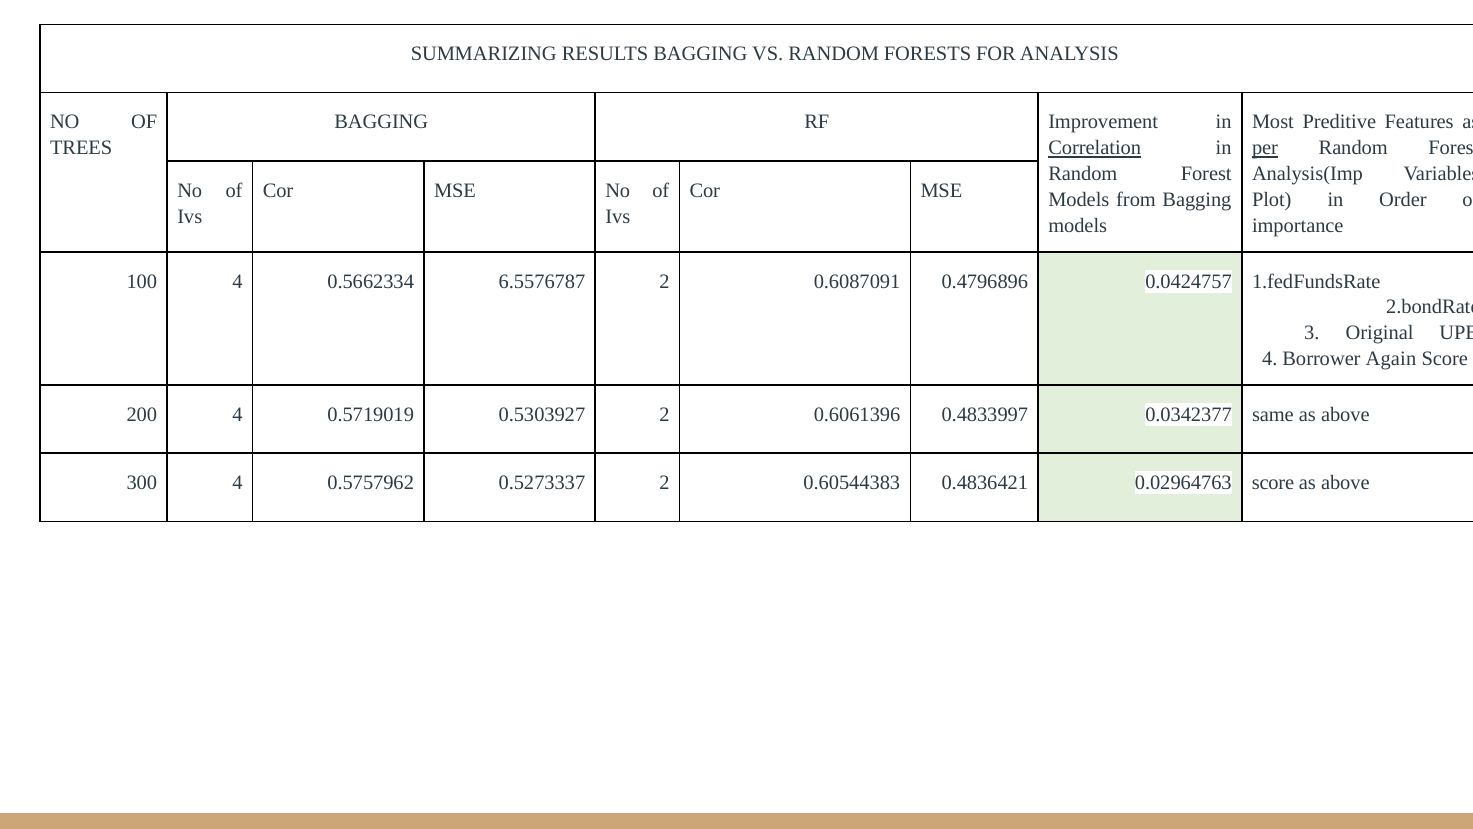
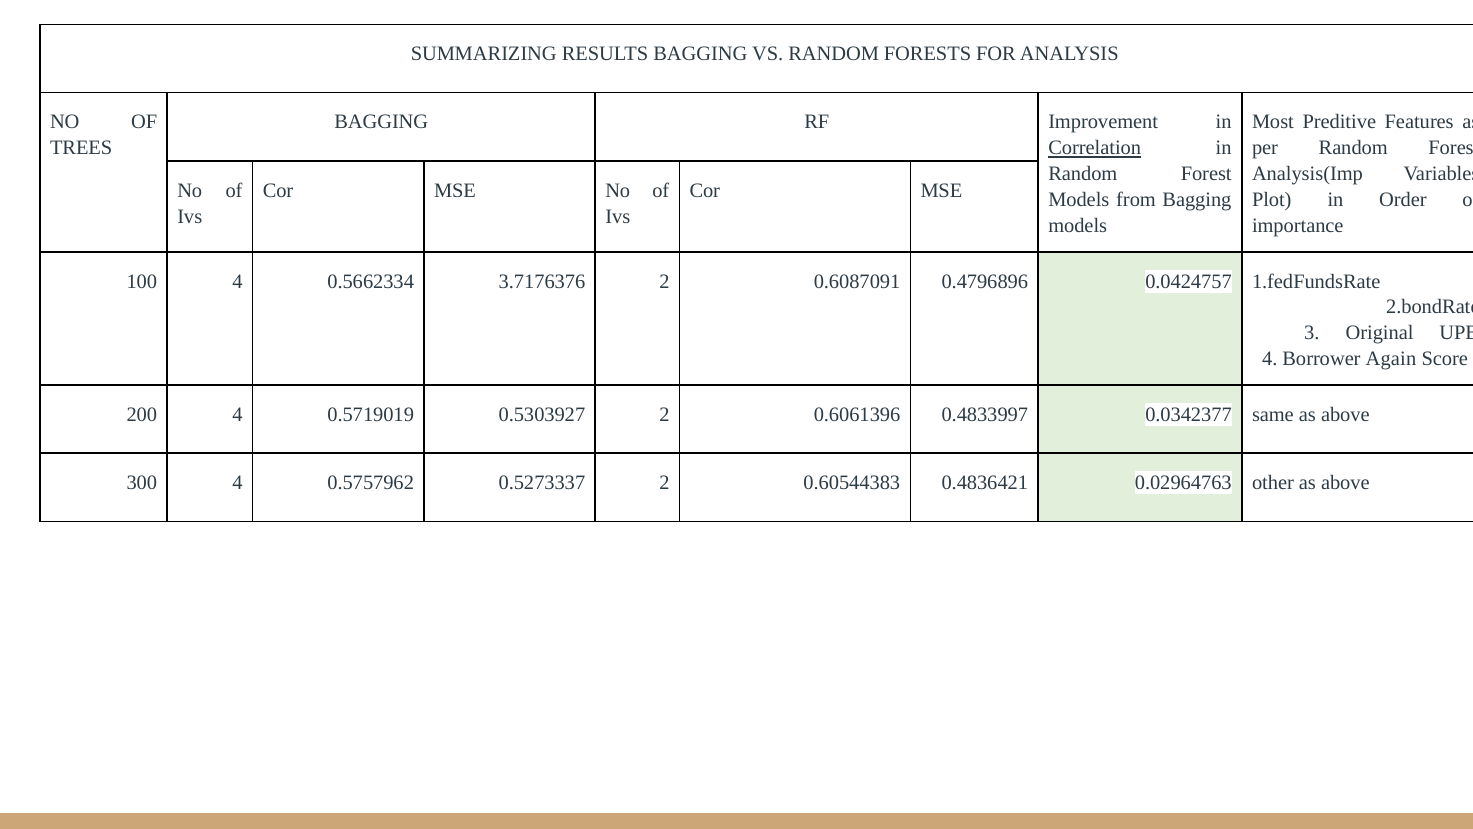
per underline: present -> none (1265, 148)
6.5576787: 6.5576787 -> 3.7176376 (542, 281)
0.02964763 score: score -> other (1273, 482)
